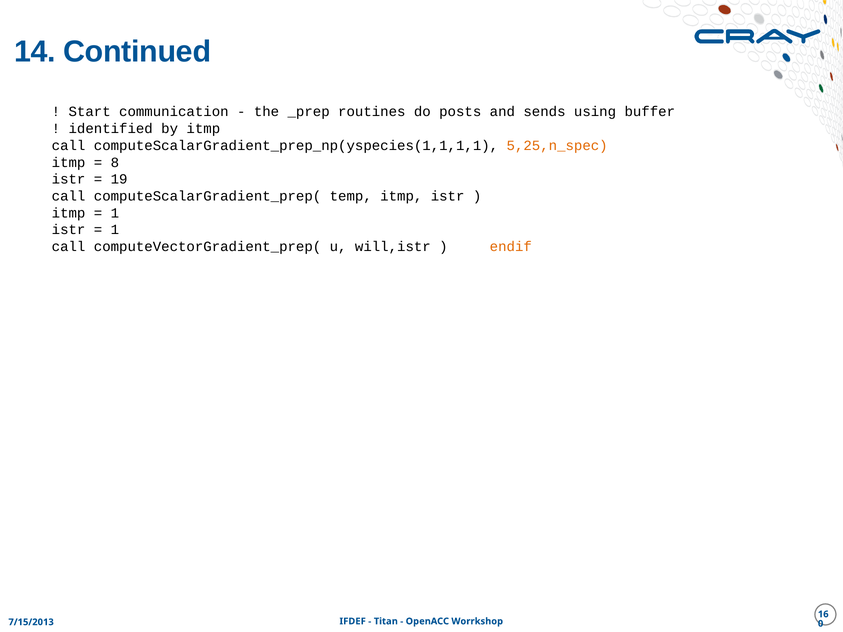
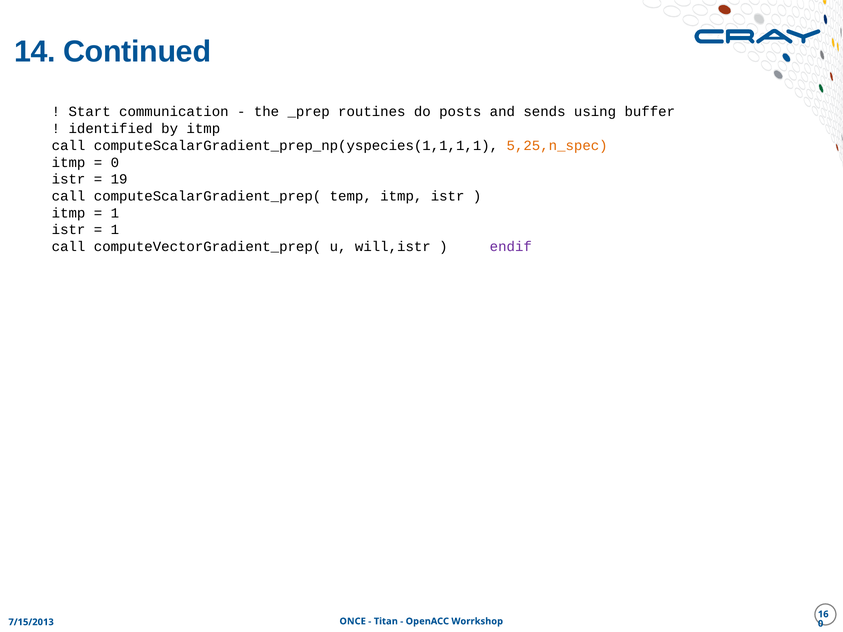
8: 8 -> 0 (115, 162)
endif colour: orange -> purple (511, 247)
IFDEF: IFDEF -> ONCE (353, 621)
